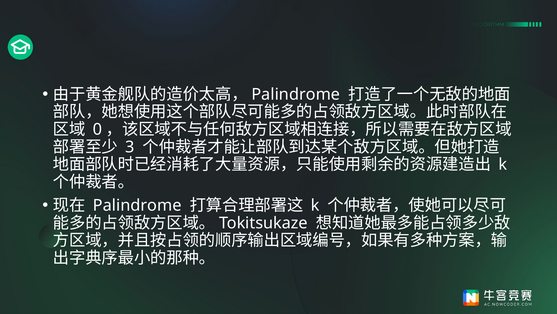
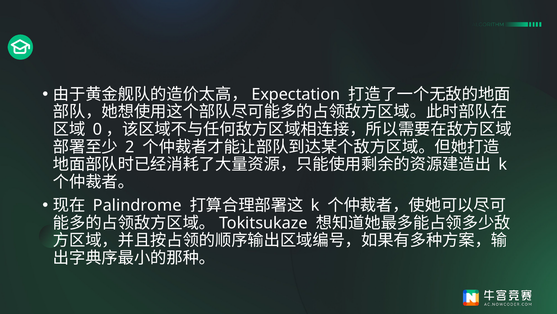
Palindrome: Palindrome -> Expectation (296, 94)
3: 3 -> 2 (130, 147)
